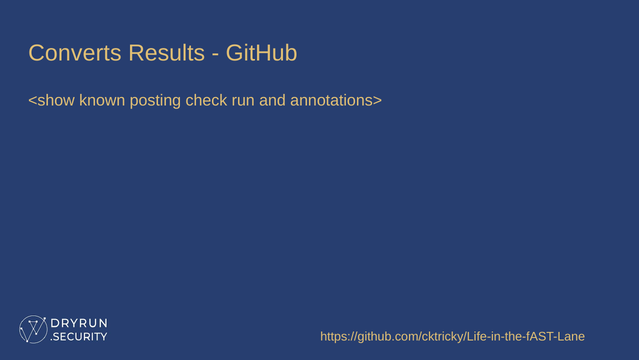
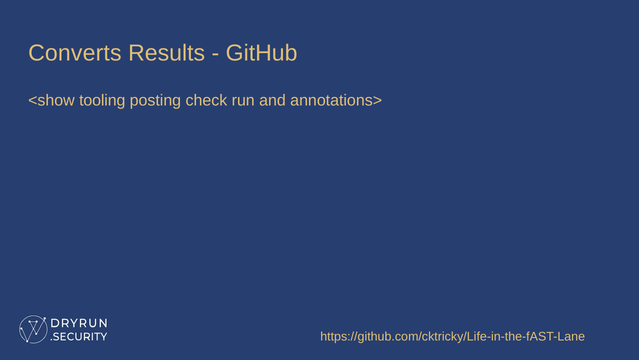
known: known -> tooling (102, 100)
